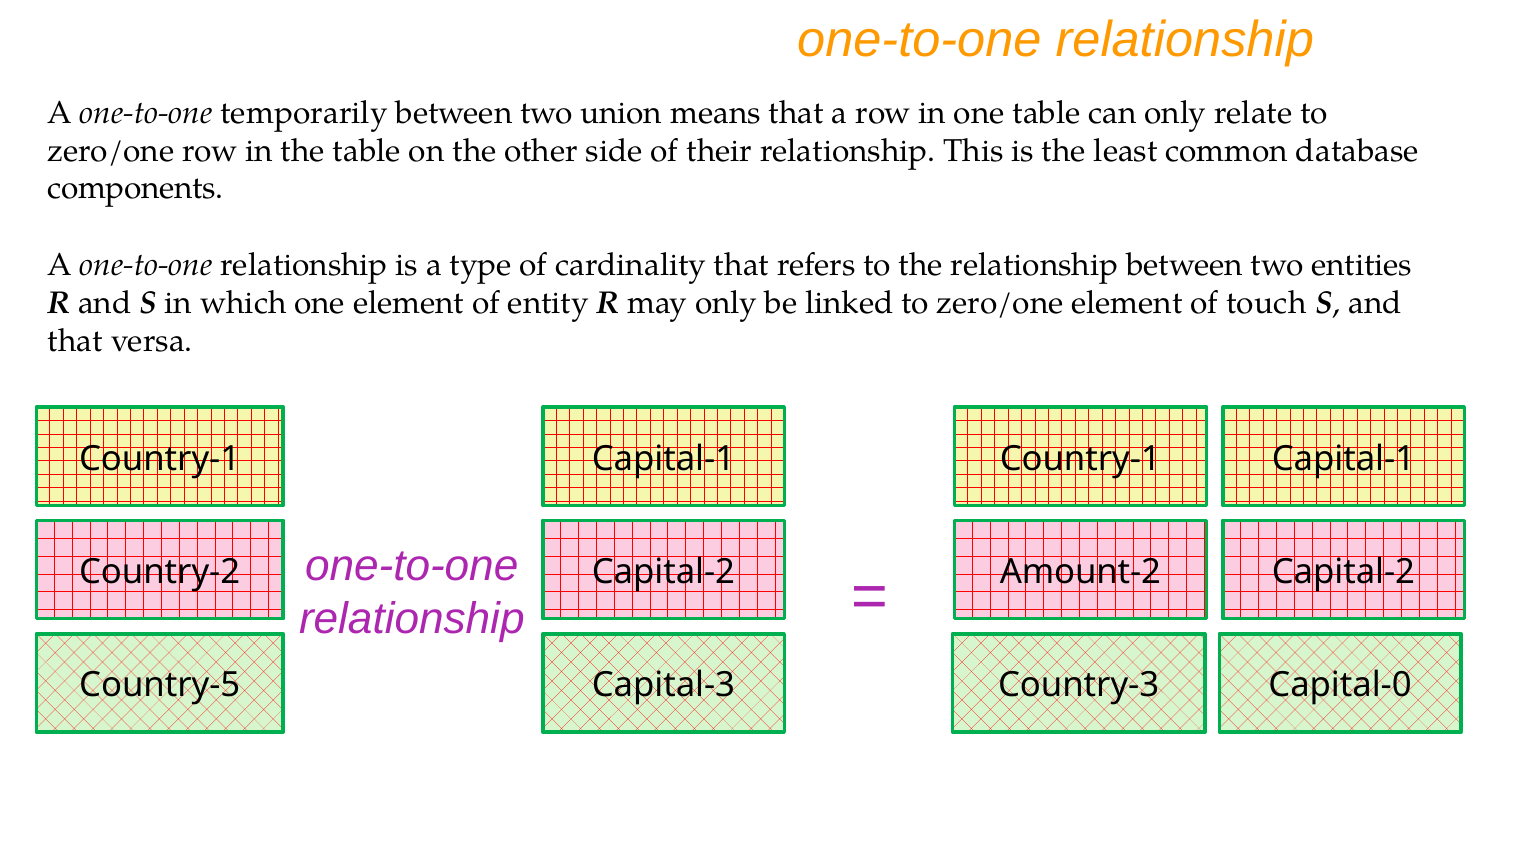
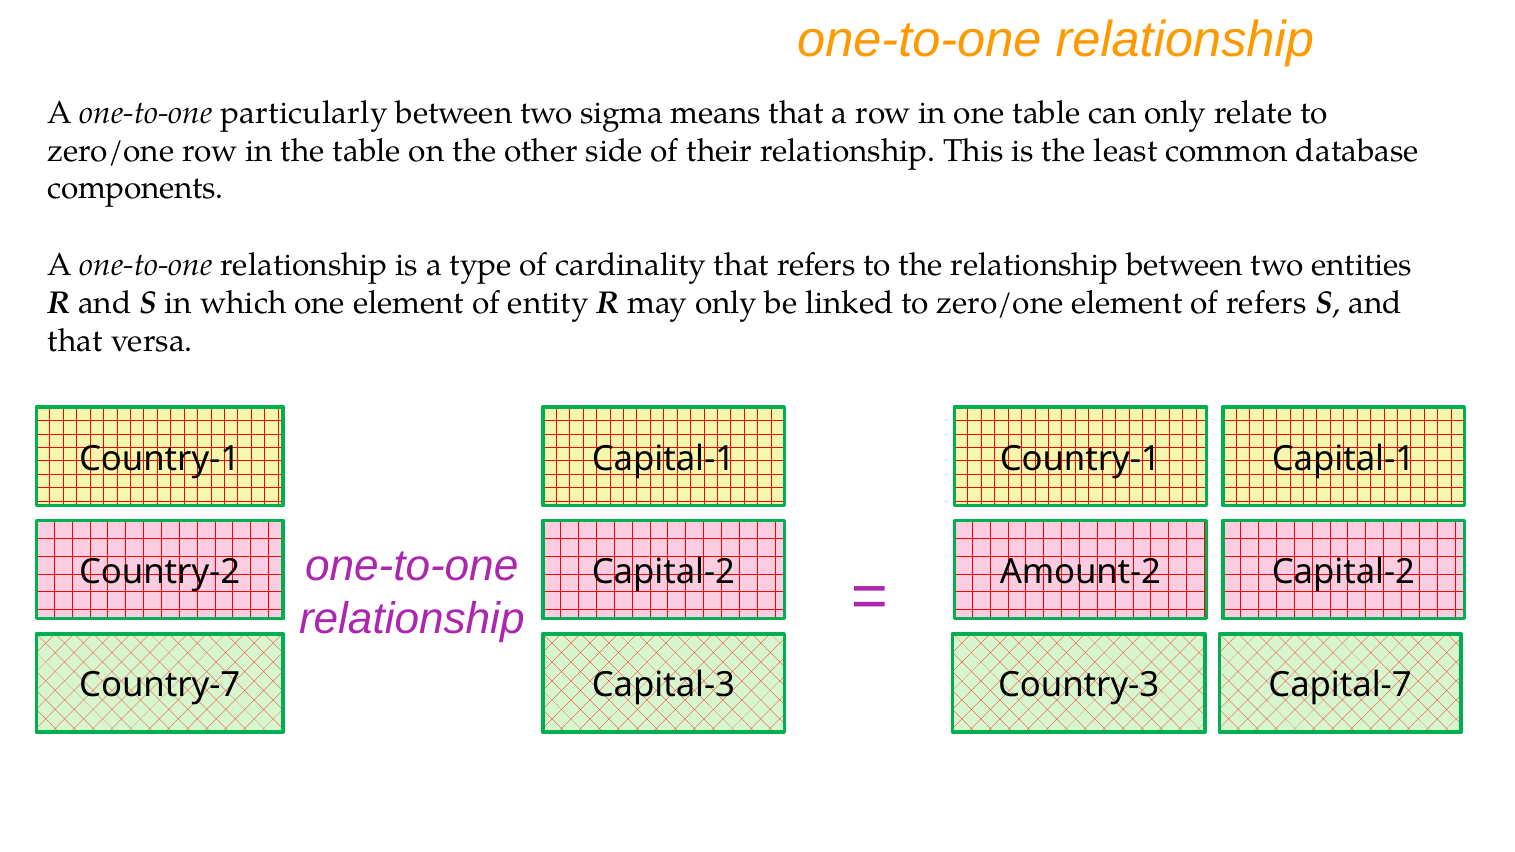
temporarily: temporarily -> particularly (304, 113)
union: union -> sigma (622, 113)
of touch: touch -> refers (1266, 303)
Country-5: Country-5 -> Country-7 (160, 685)
Capital-0: Capital-0 -> Capital-7 (1340, 685)
